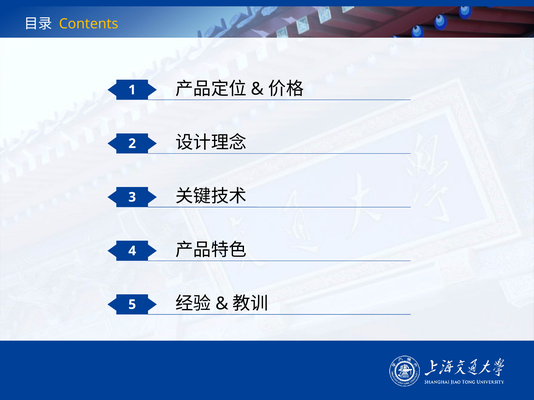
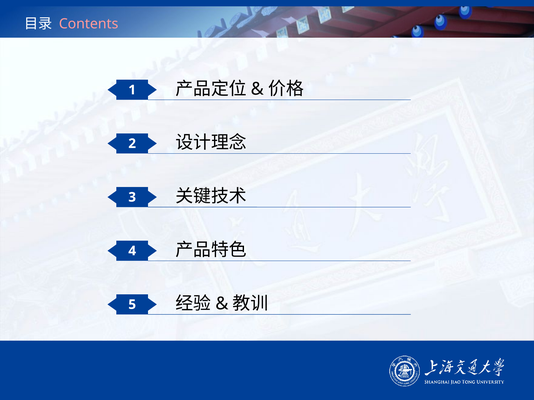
Contents colour: yellow -> pink (89, 24)
